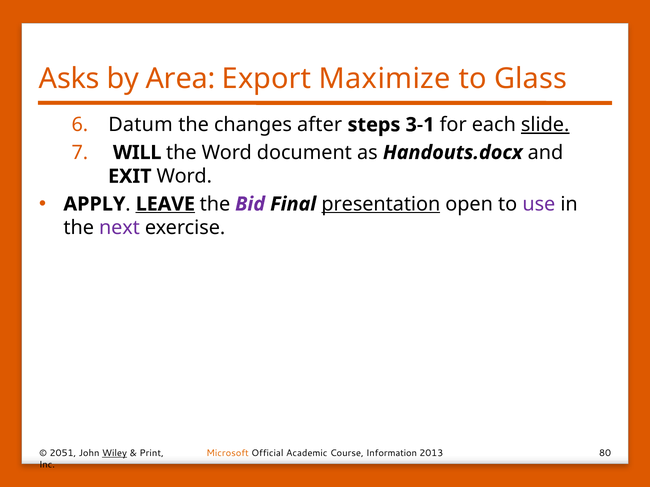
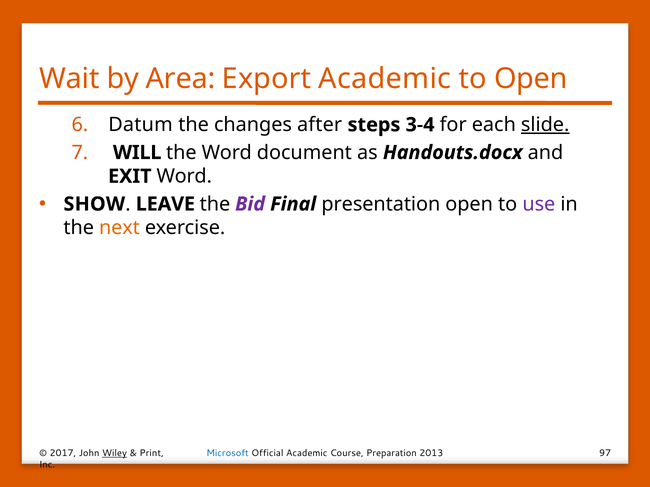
Asks: Asks -> Wait (69, 79)
Export Maximize: Maximize -> Academic (385, 79)
to Glass: Glass -> Open (531, 79)
3-1: 3-1 -> 3-4 (420, 125)
APPLY: APPLY -> SHOW (94, 204)
LEAVE underline: present -> none (165, 204)
presentation underline: present -> none (381, 204)
next colour: purple -> orange (119, 228)
2051: 2051 -> 2017 (63, 454)
Microsoft colour: orange -> blue (228, 454)
Information: Information -> Preparation (392, 454)
80: 80 -> 97 (605, 454)
